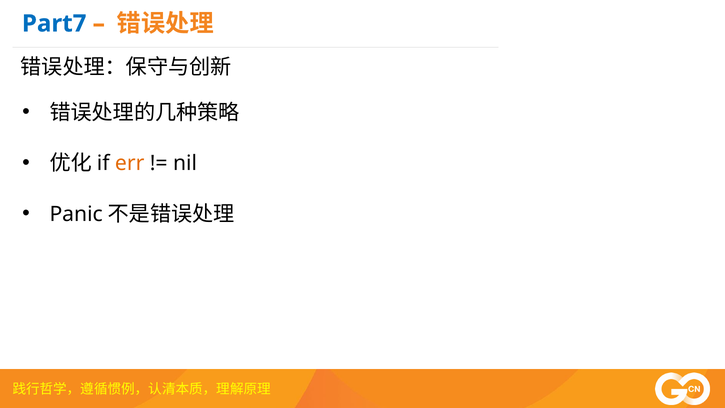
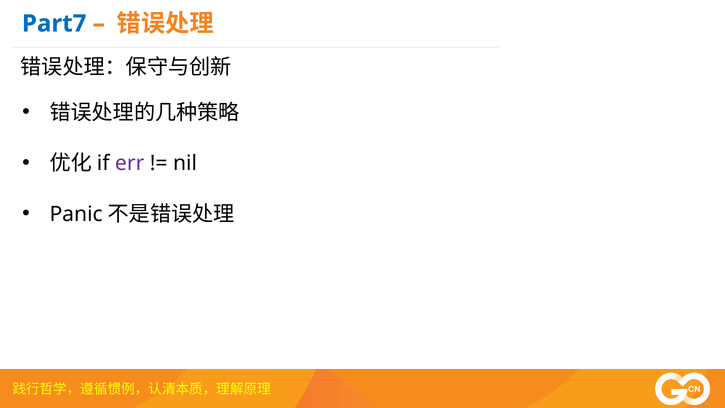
err colour: orange -> purple (130, 163)
